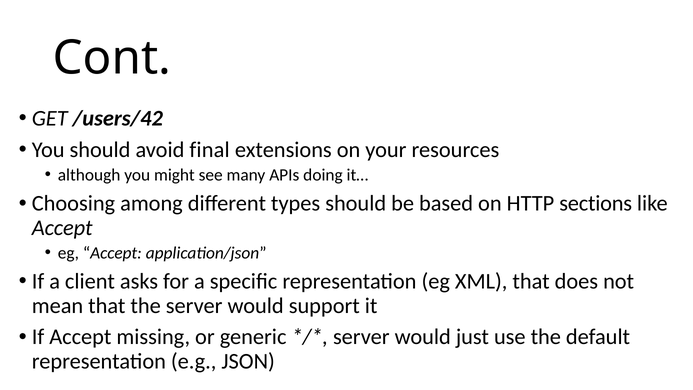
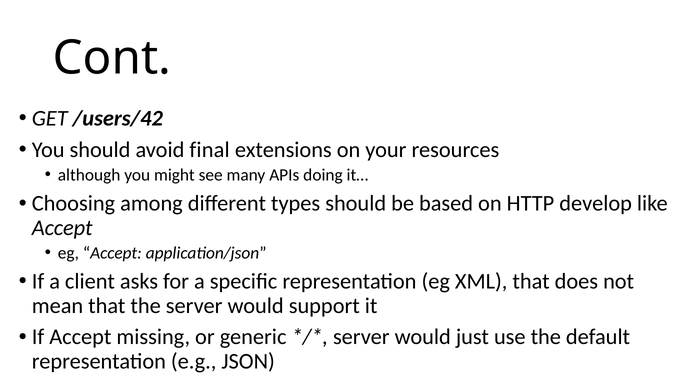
sections: sections -> develop (596, 203)
